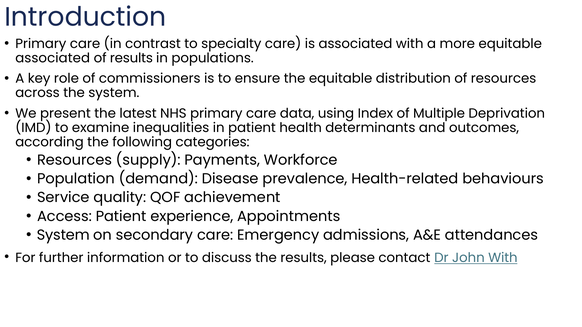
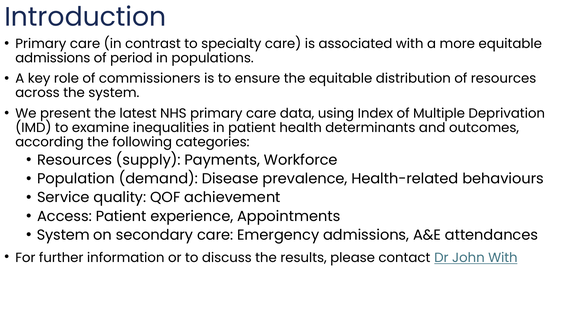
associated: associated -> admissions (53, 58)
of results: results -> period (131, 58)
